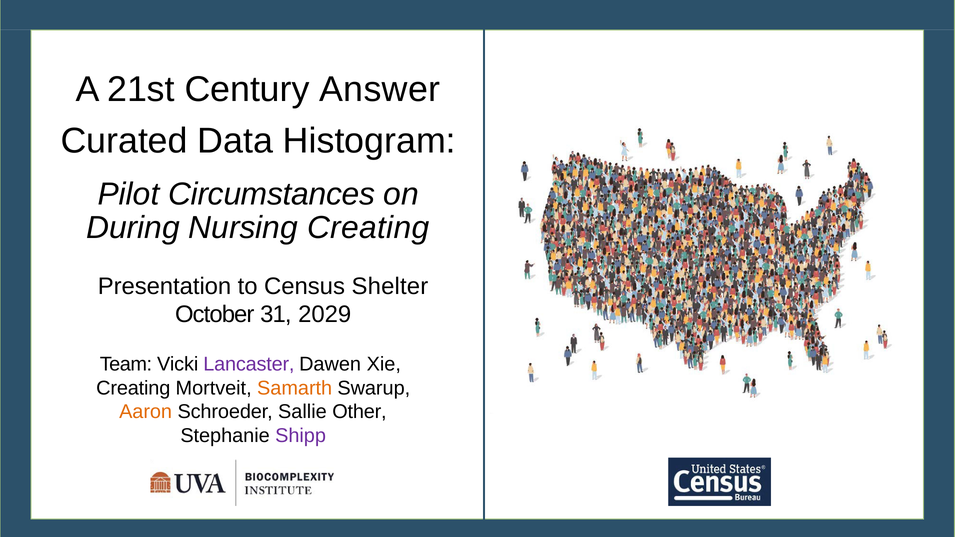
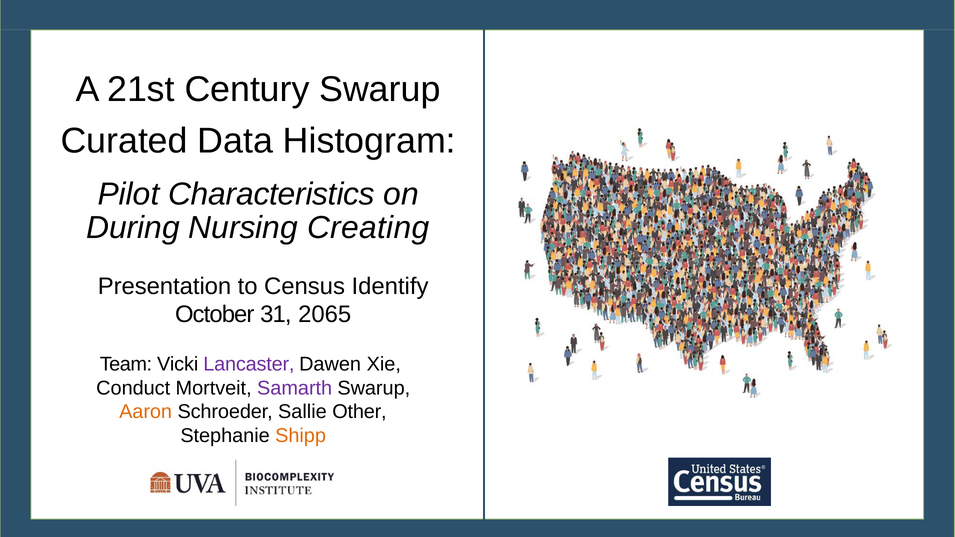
Century Answer: Answer -> Swarup (380, 90)
Circumstances: Circumstances -> Characteristics (272, 194)
Shelter: Shelter -> Identify (390, 286)
2029: 2029 -> 2065 (325, 315)
Creating: Creating -> Conduct (133, 388)
Samarth colour: orange -> purple (295, 388)
Shipp colour: purple -> orange (301, 436)
